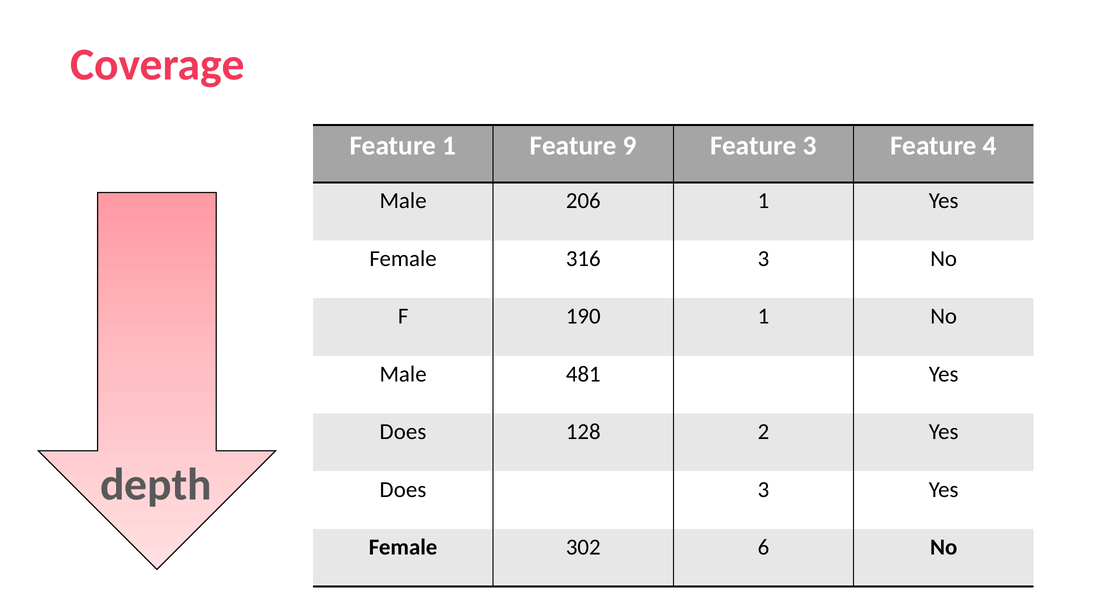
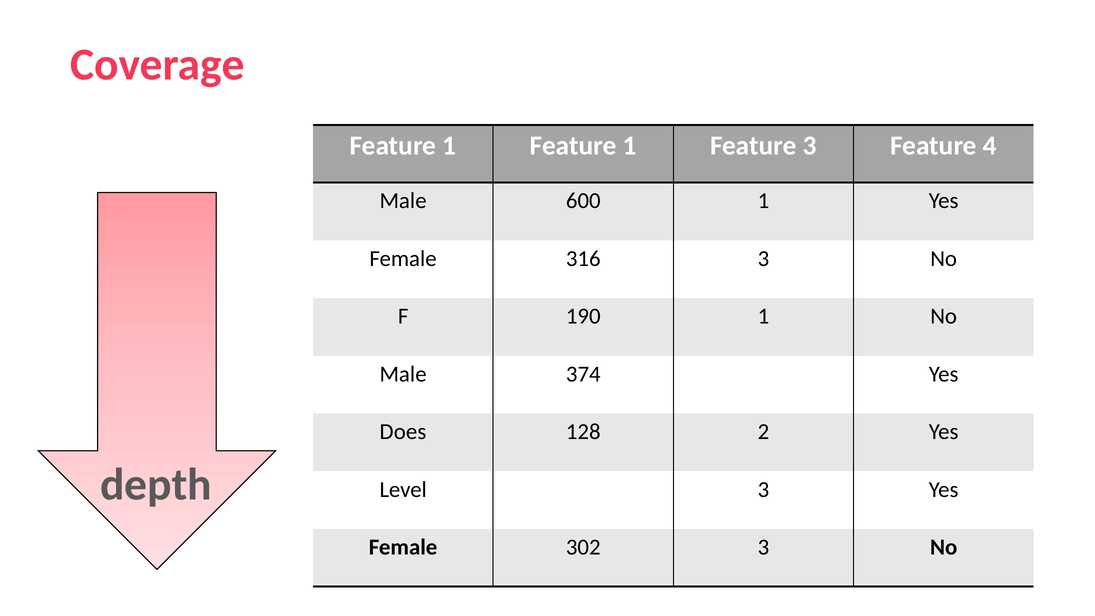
1 Feature 9: 9 -> 1 (630, 146)
206: 206 -> 600 (583, 201)
481: 481 -> 374 (583, 374)
Does: Does -> Level (403, 489)
302 6: 6 -> 3 (763, 547)
